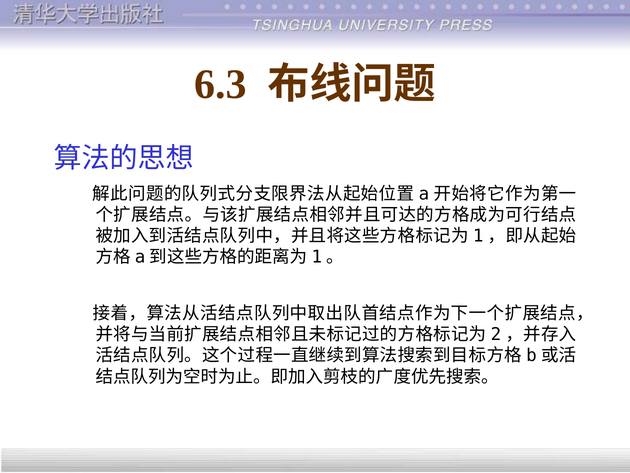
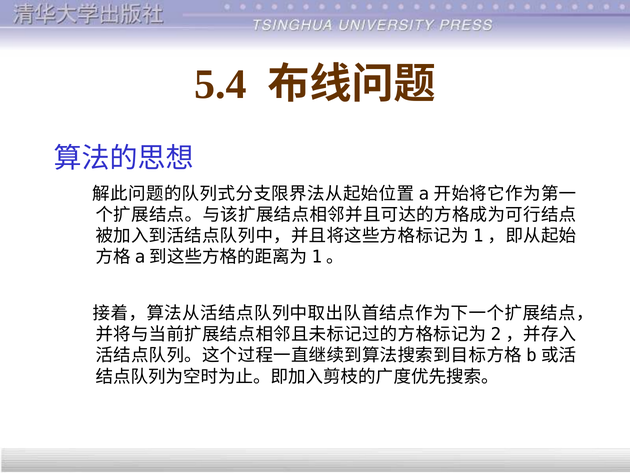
6.3: 6.3 -> 5.4 (221, 84)
